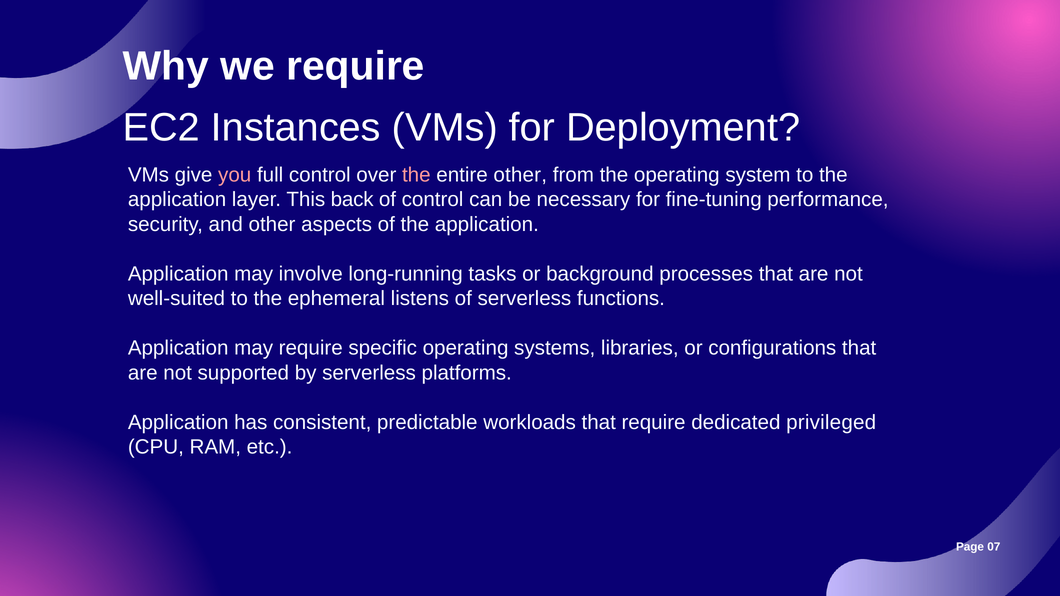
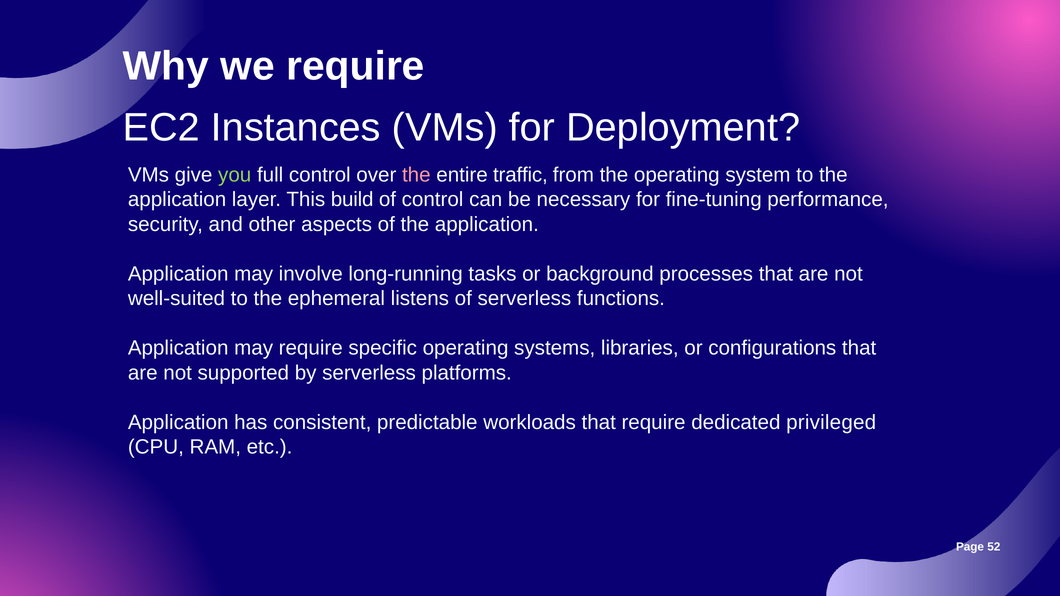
you colour: pink -> light green (235, 175)
entire other: other -> traffic (520, 175)
back: back -> build (352, 200)
07: 07 -> 52 (994, 547)
